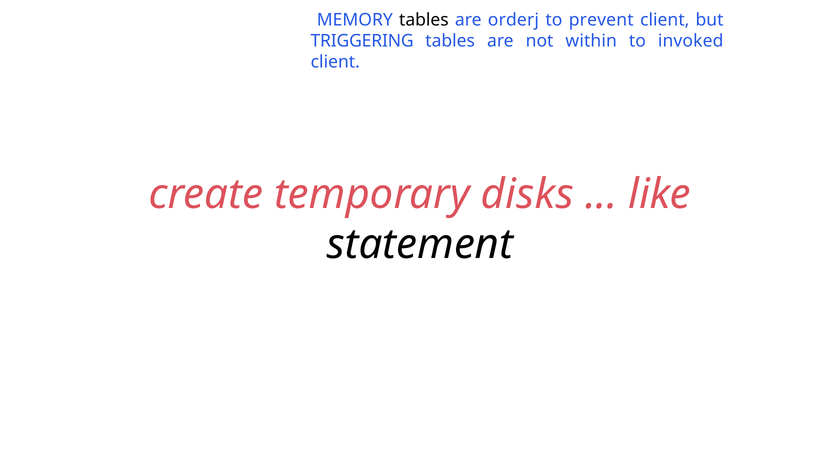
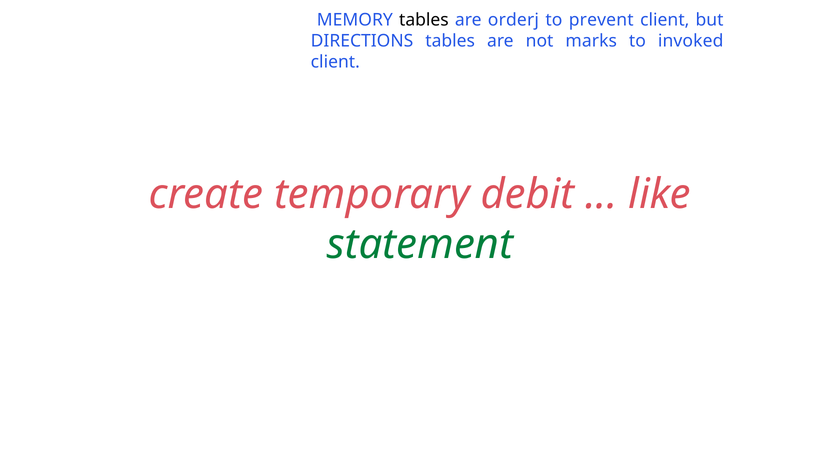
TRIGGERING: TRIGGERING -> DIRECTIONS (362, 41)
within: within -> marks (591, 41)
disks: disks -> debit (527, 194)
statement colour: black -> green (420, 244)
